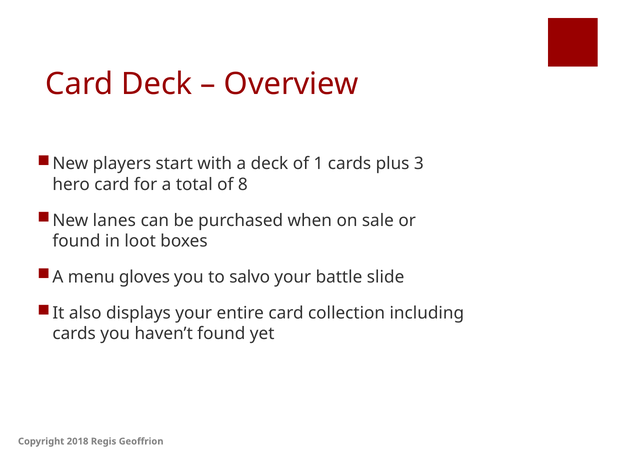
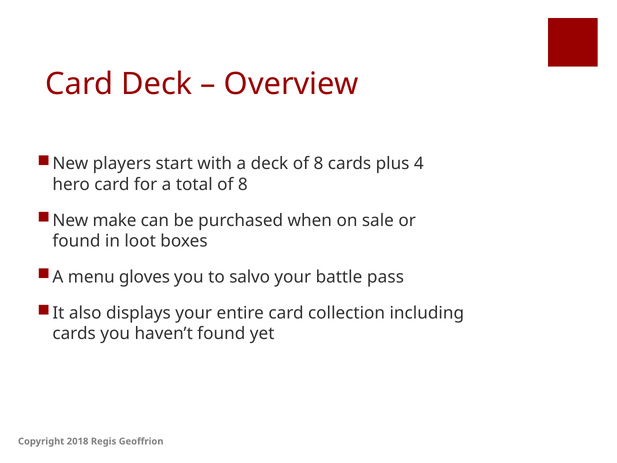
deck of 1: 1 -> 8 (318, 164)
3: 3 -> 4 (419, 164)
lanes: lanes -> make (115, 220)
slide: slide -> pass (385, 277)
